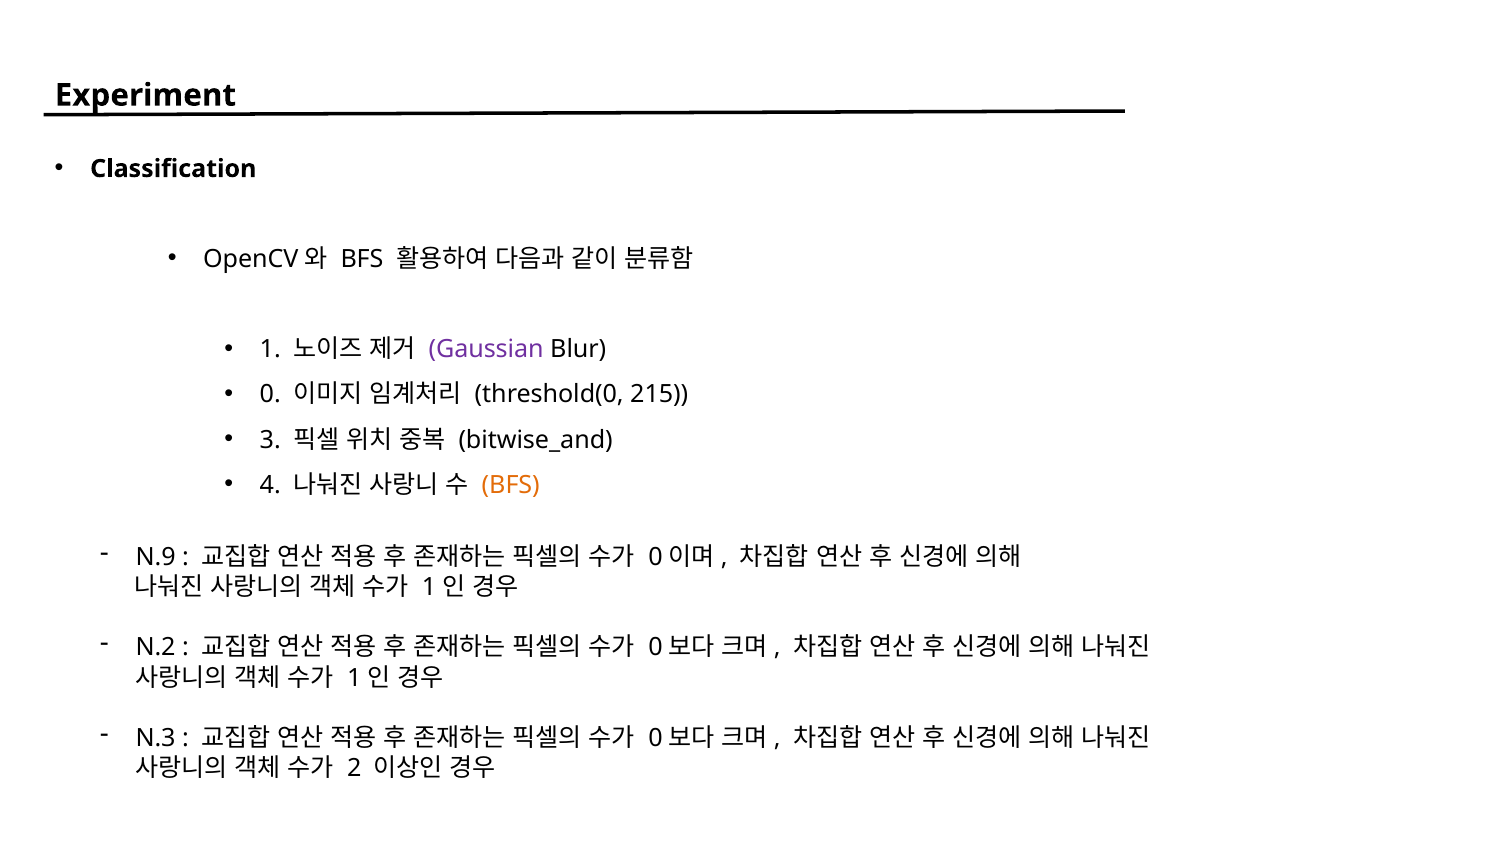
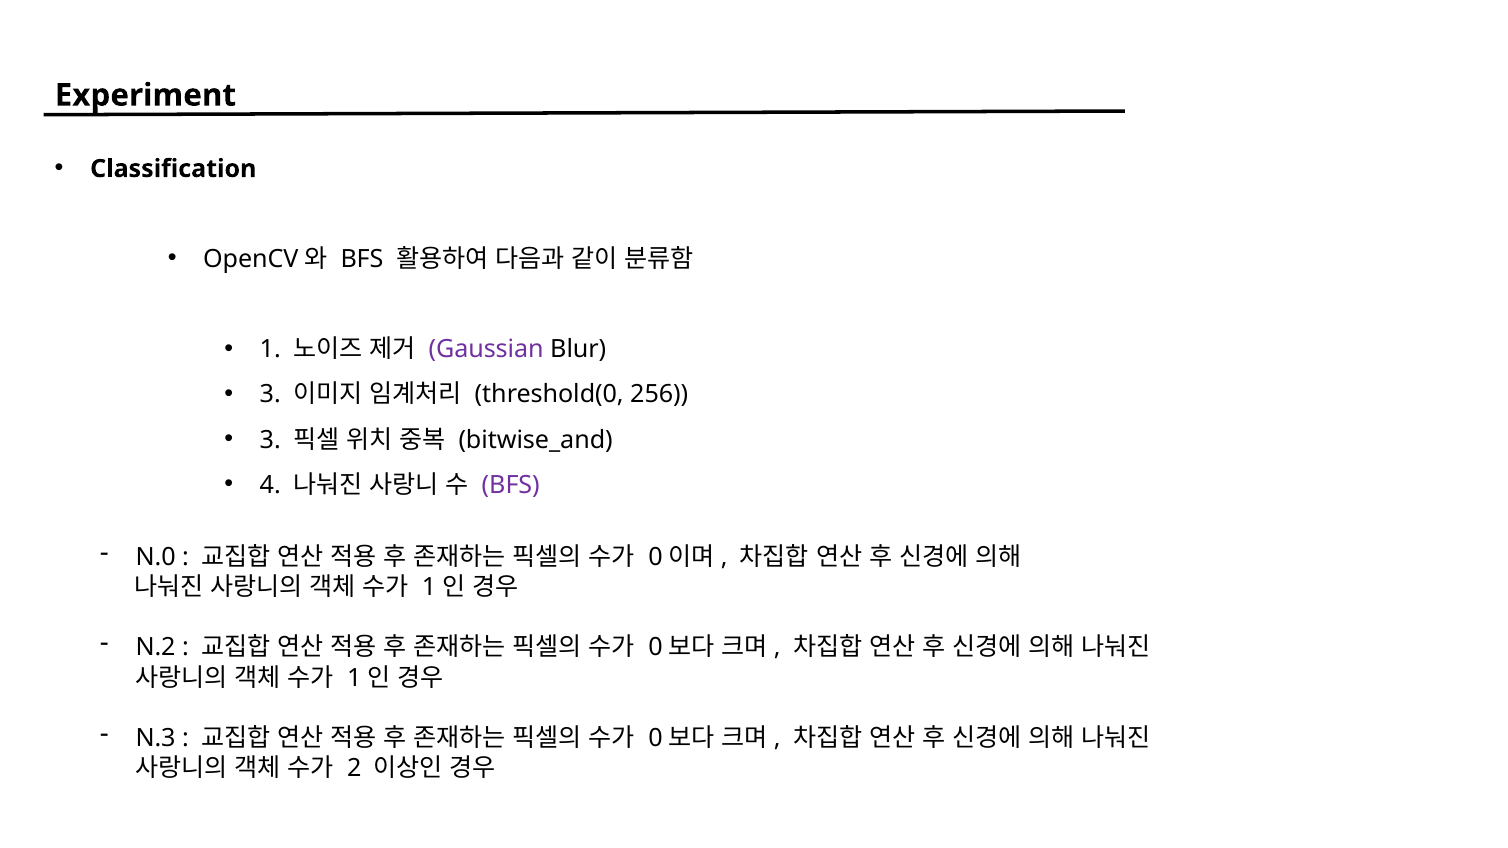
0: 0 -> 3 (270, 395)
215: 215 -> 256 (659, 395)
BFS colour: orange -> purple (511, 485)
N.9: N.9 -> N.0 (156, 557)
